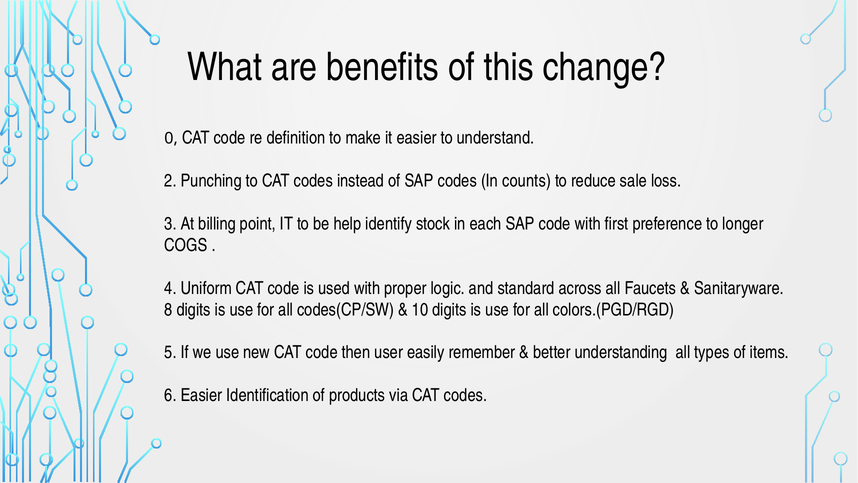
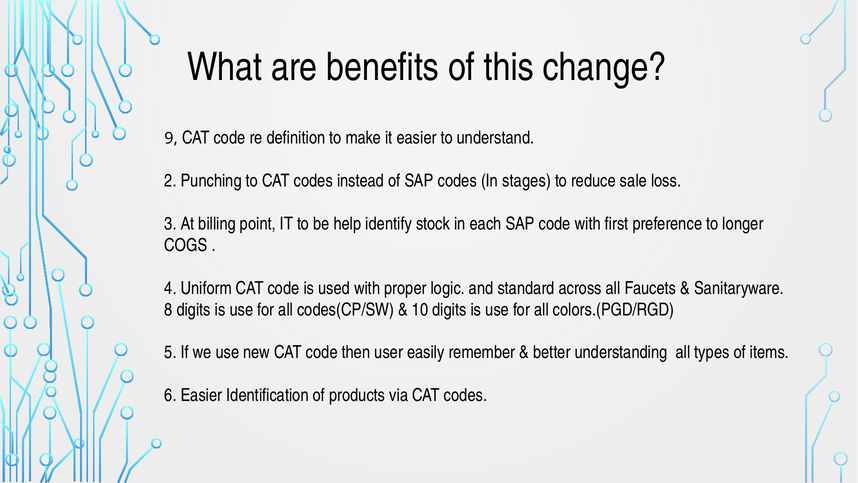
0: 0 -> 9 (171, 138)
counts: counts -> stages (527, 181)
